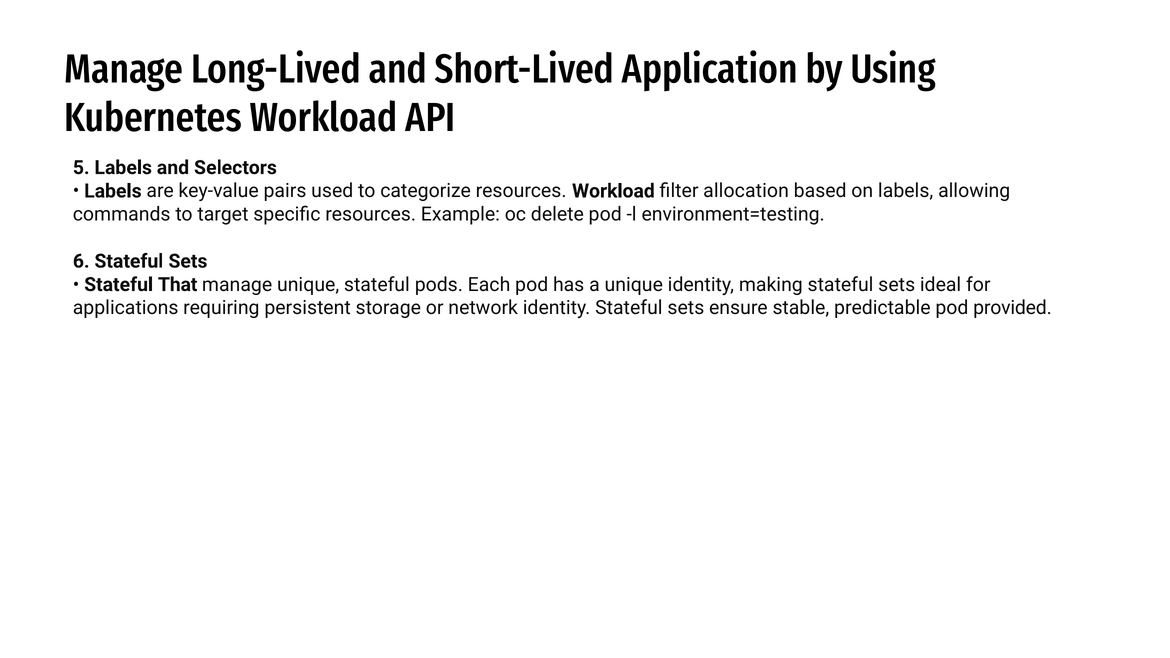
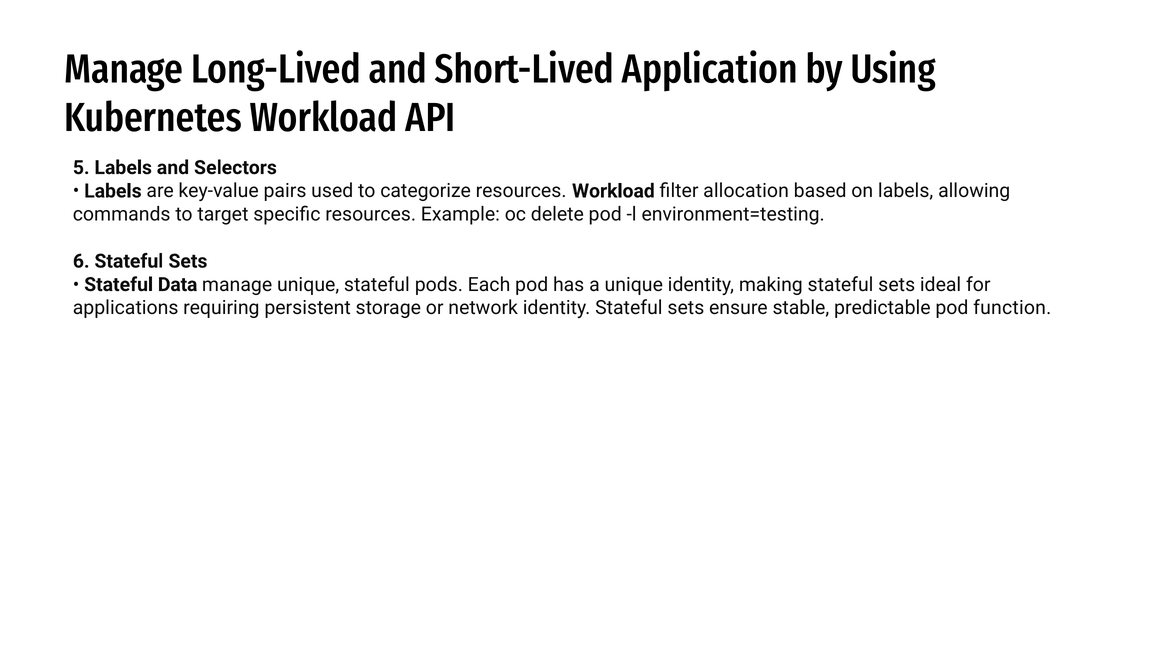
That: That -> Data (178, 285)
provided: provided -> function (1012, 308)
